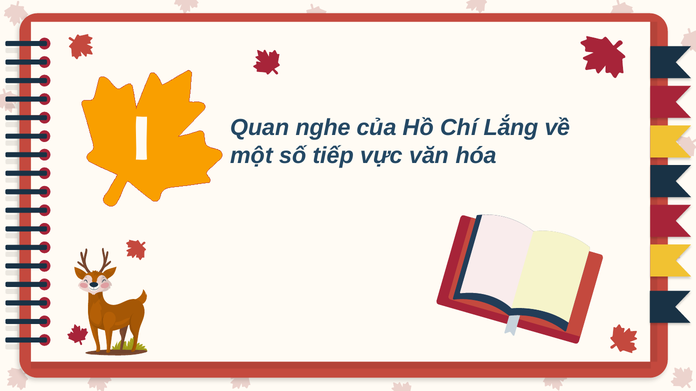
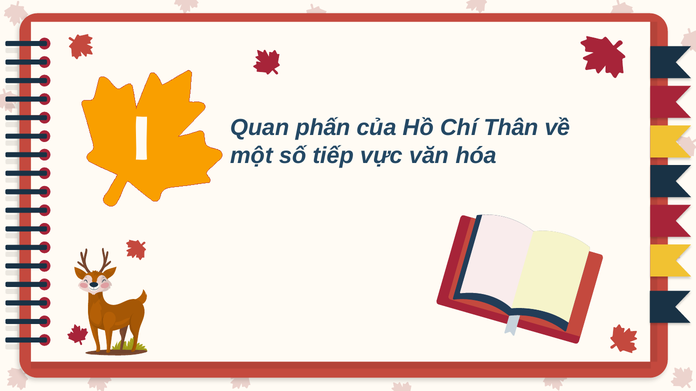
nghe: nghe -> phấn (323, 128)
Lắng: Lắng -> Thân (511, 128)
